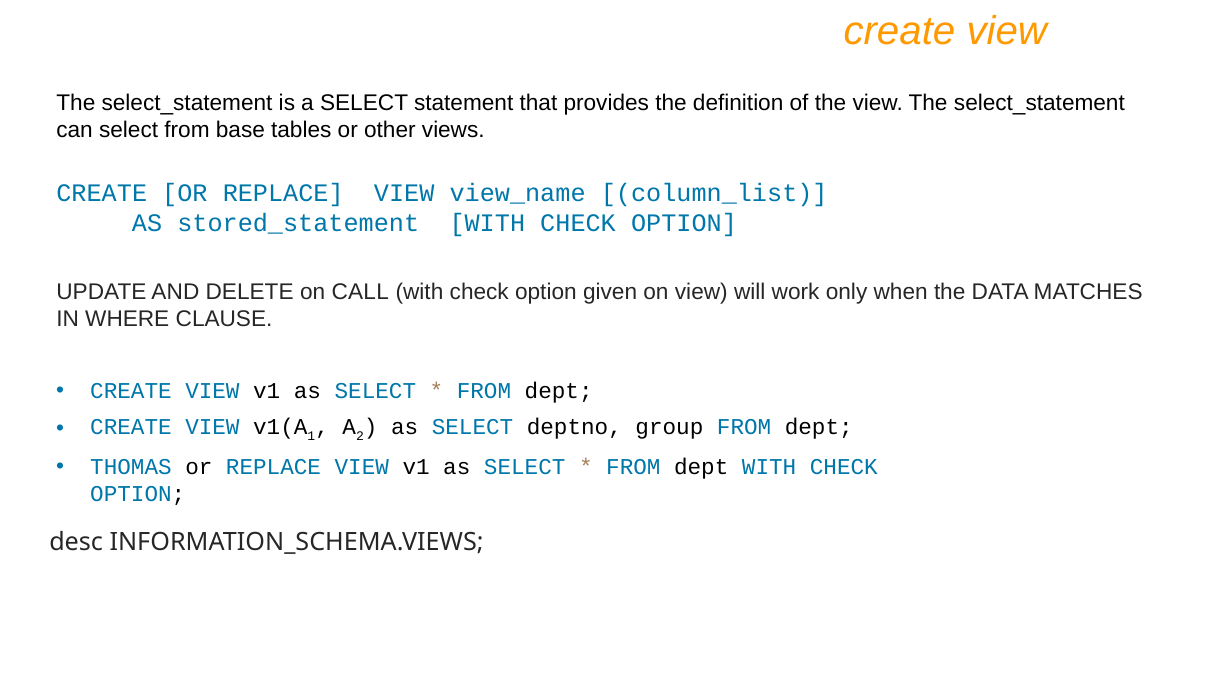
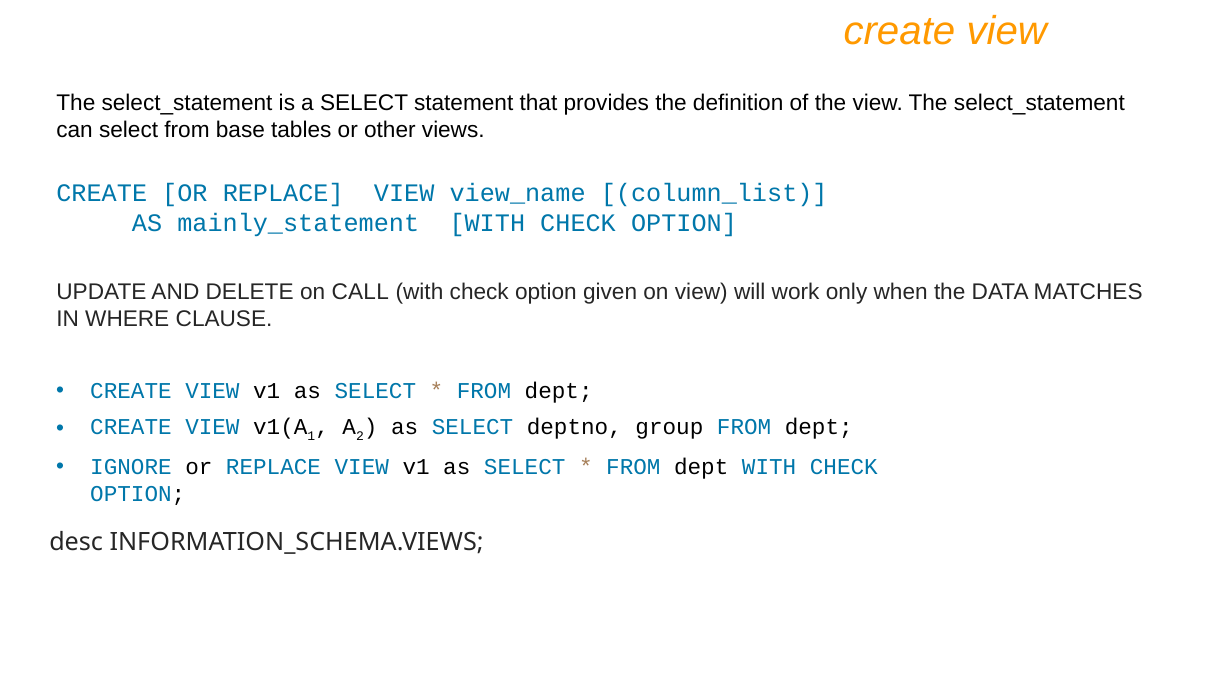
stored_statement: stored_statement -> mainly_statement (298, 224)
THOMAS: THOMAS -> IGNORE (131, 467)
